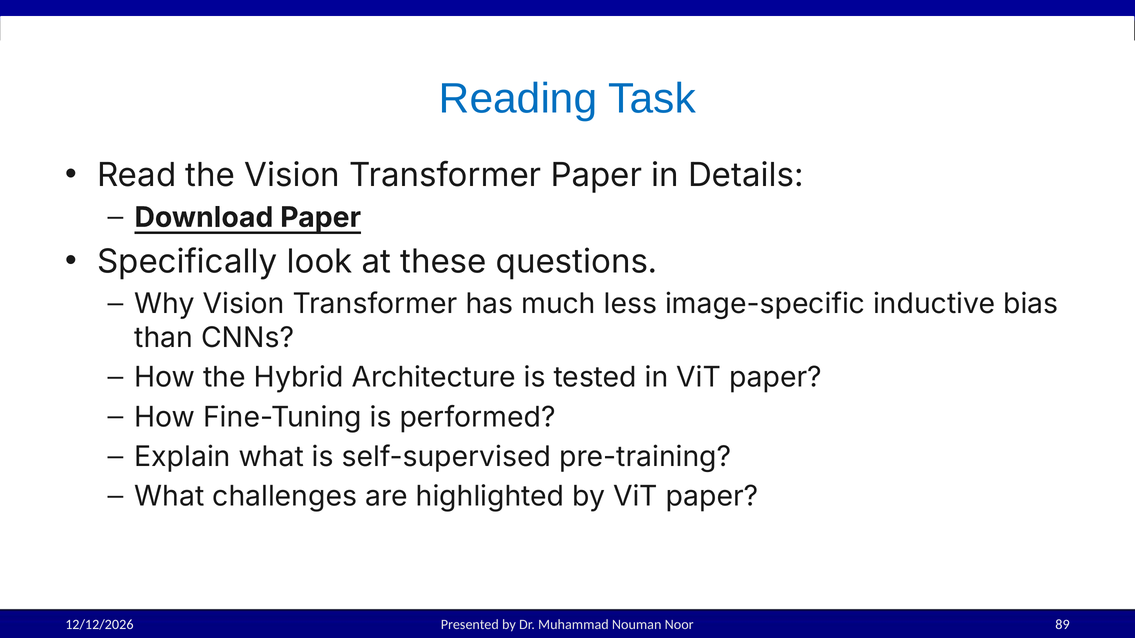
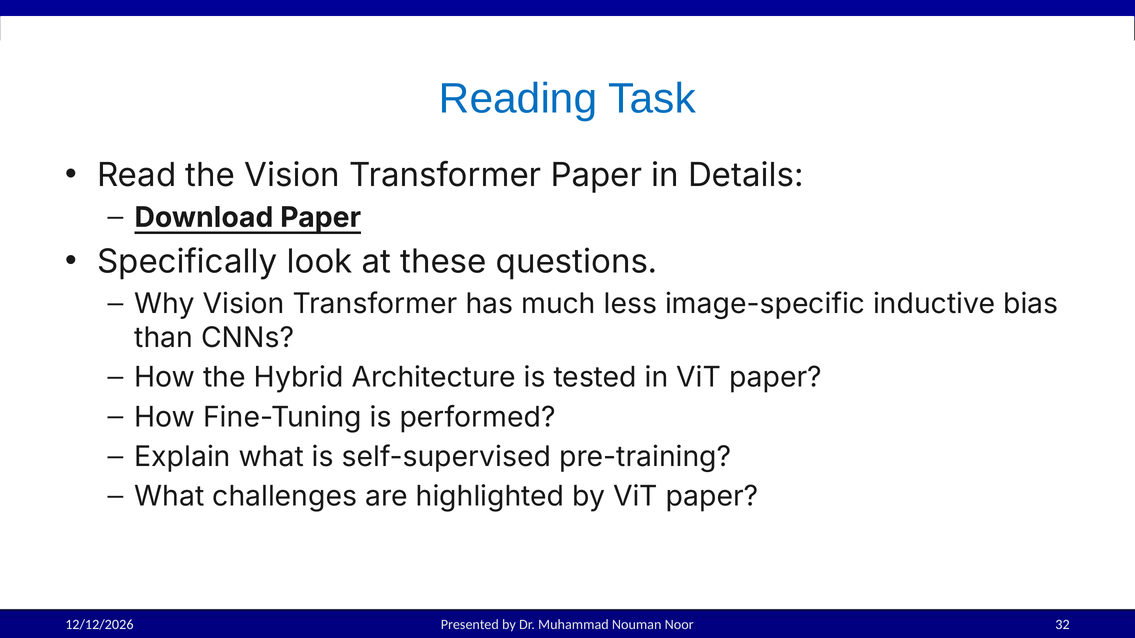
89: 89 -> 32 (1063, 625)
